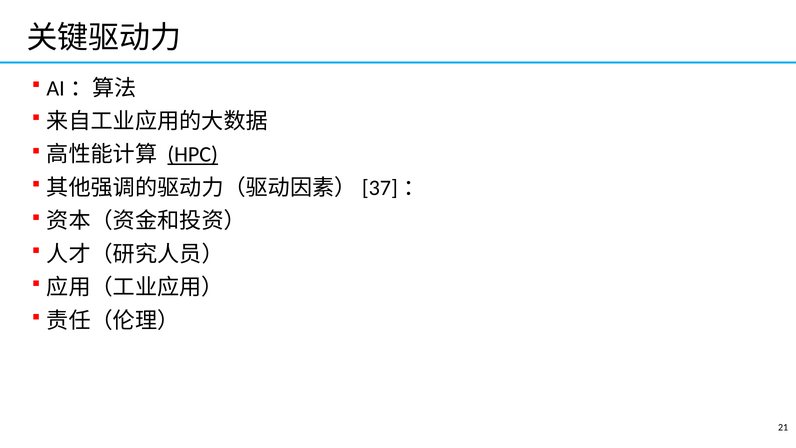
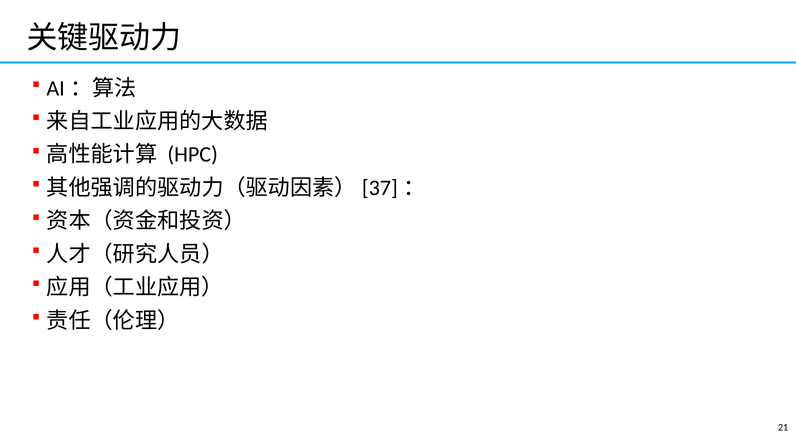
HPC underline: present -> none (193, 155)
